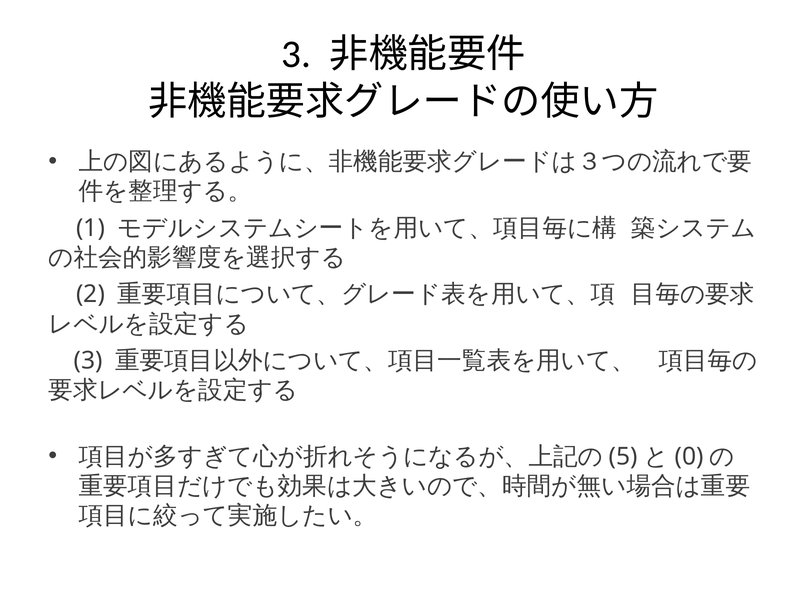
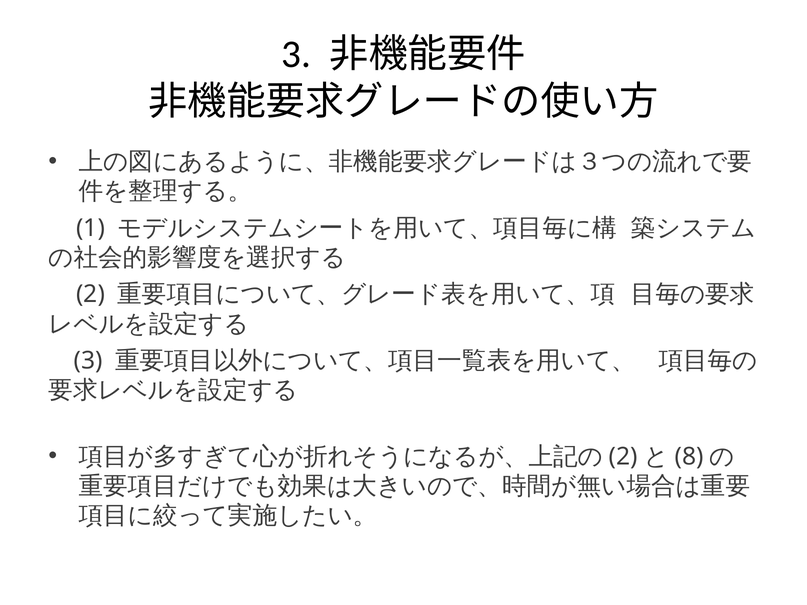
5: 5 -> 2 (623, 457)
0: 0 -> 8 (689, 457)
